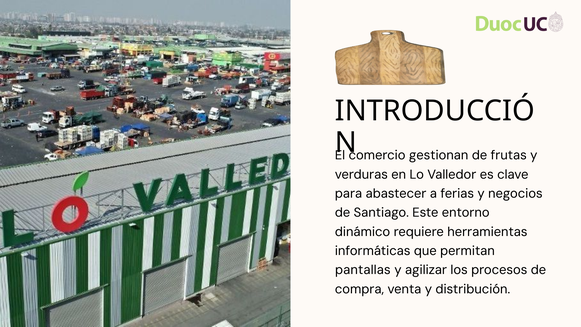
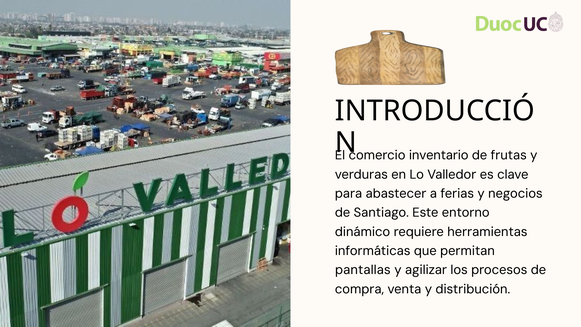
gestionan: gestionan -> inventario (439, 155)
